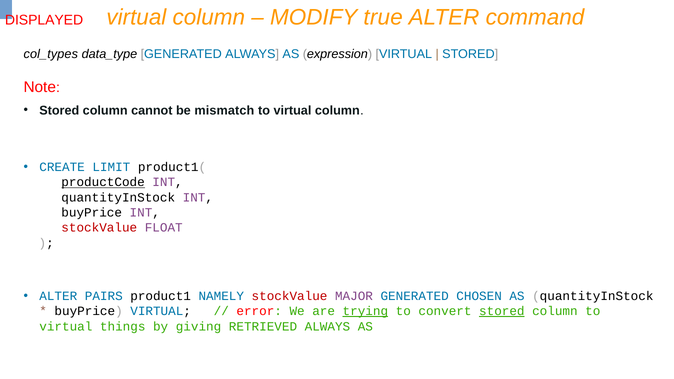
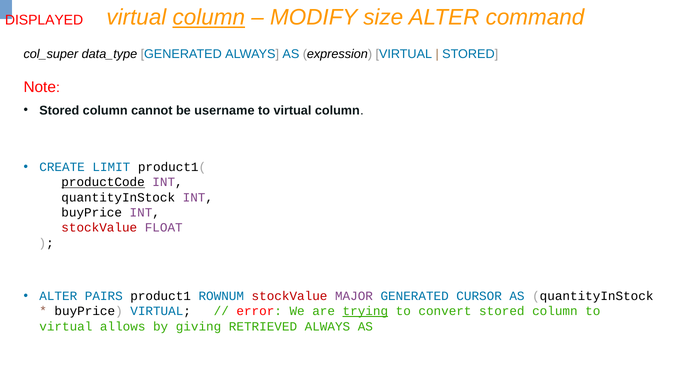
column underline: none -> present (209, 18)
true: true -> size (383, 18)
col_types: col_types -> col_super (51, 54)
mismatch: mismatch -> username (224, 110)
NAMELY: NAMELY -> ROWNUM (221, 296)
CHOSEN: CHOSEN -> CURSOR (479, 296)
stored underline: present -> none (502, 311)
things: things -> allows (123, 326)
